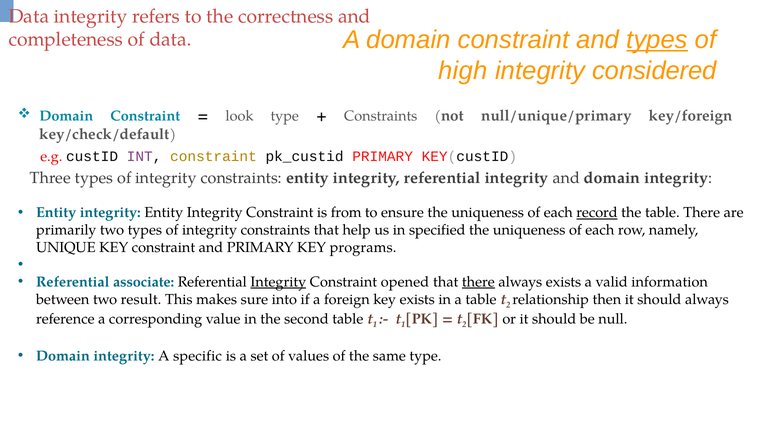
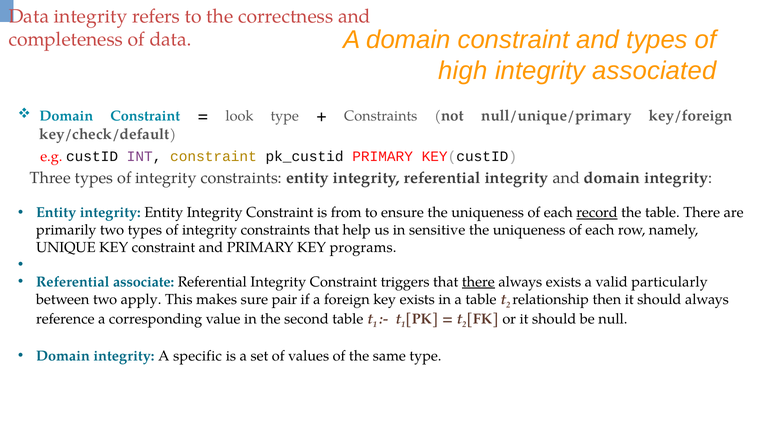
types underline: present -> none (657, 40)
considered: considered -> associated (654, 71)
specified: specified -> sensitive (437, 230)
Integrity underline: present -> none (278, 282)
opened: opened -> triggers (405, 282)
information: information -> particularly (670, 282)
result: result -> apply (141, 300)
into: into -> pair (284, 300)
